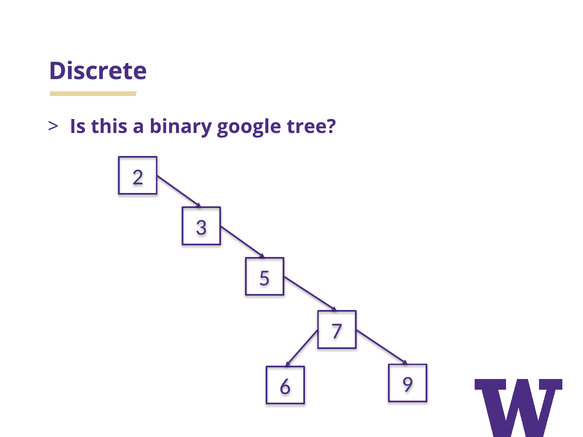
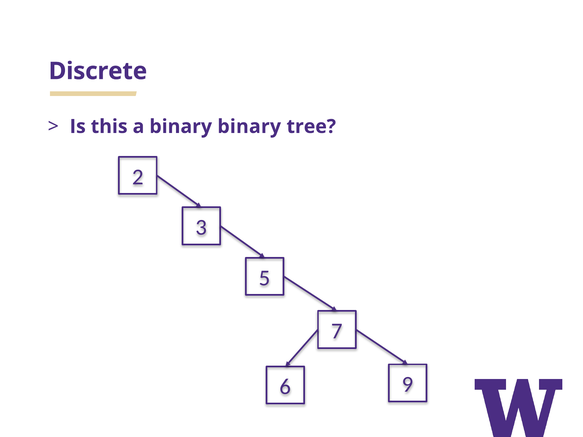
binary google: google -> binary (249, 127)
